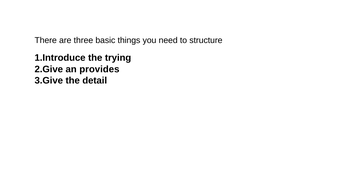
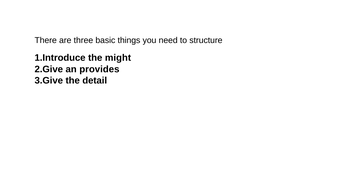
trying: trying -> might (118, 58)
